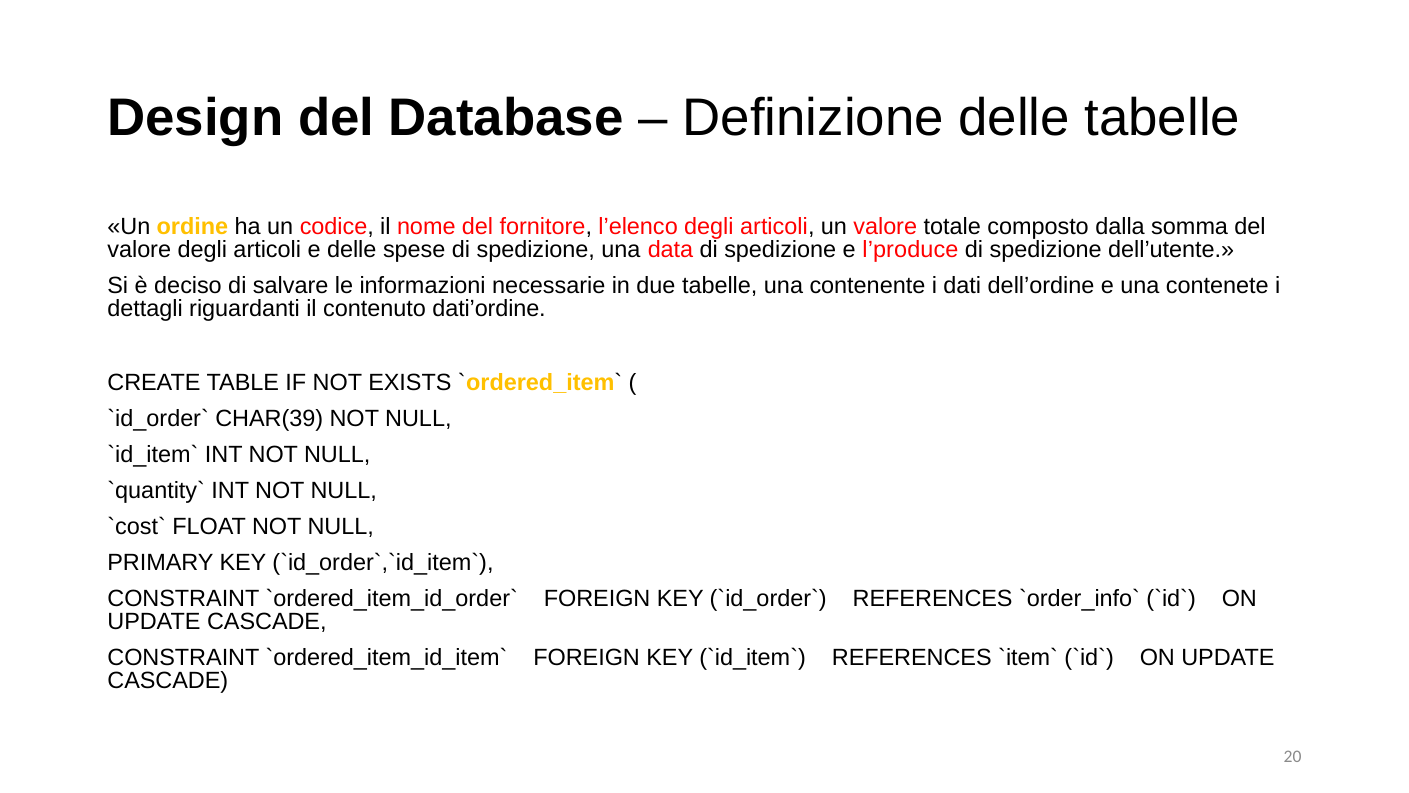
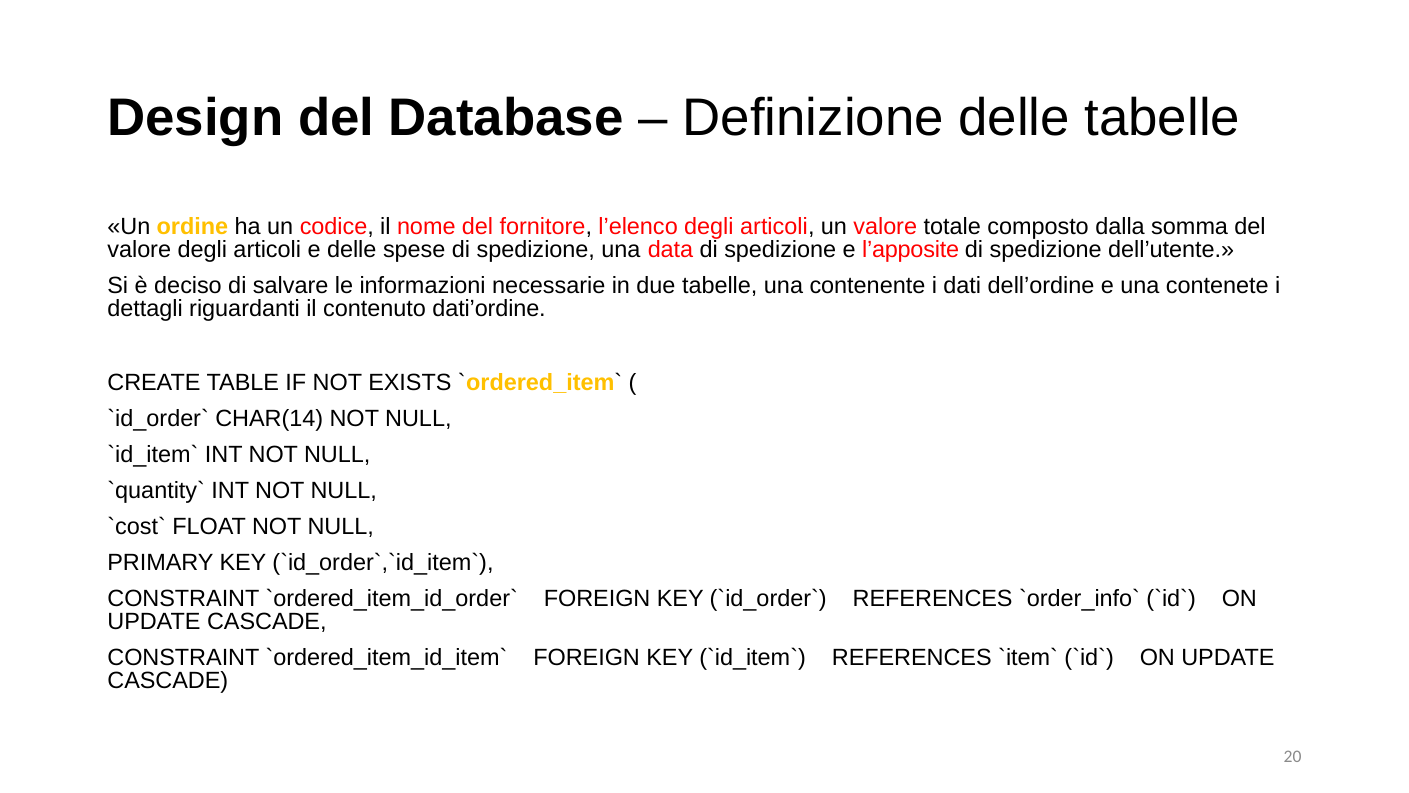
l’produce: l’produce -> l’apposite (911, 250)
CHAR(39: CHAR(39 -> CHAR(14 (269, 419)
